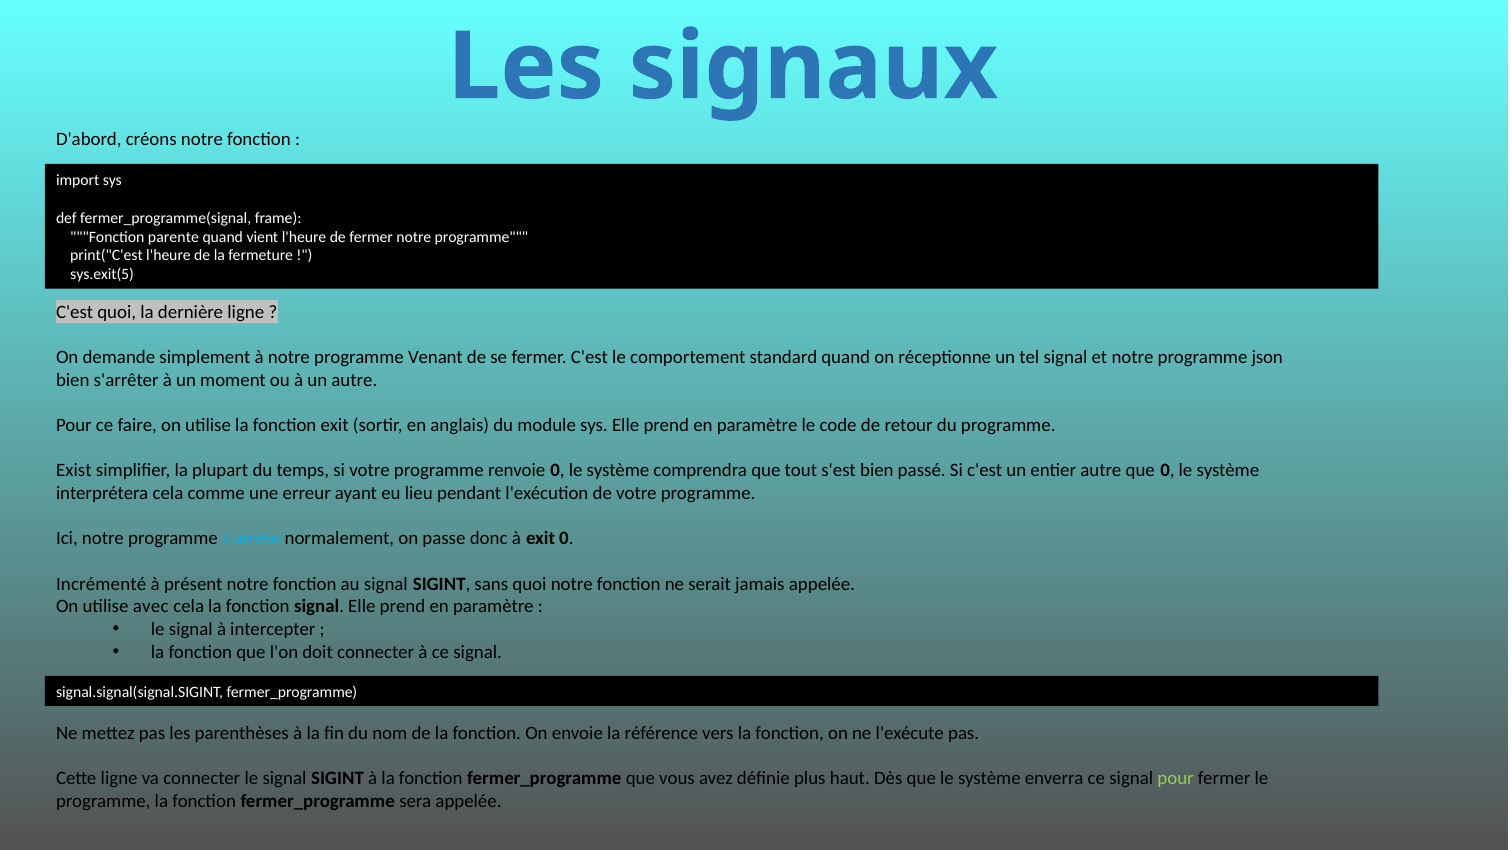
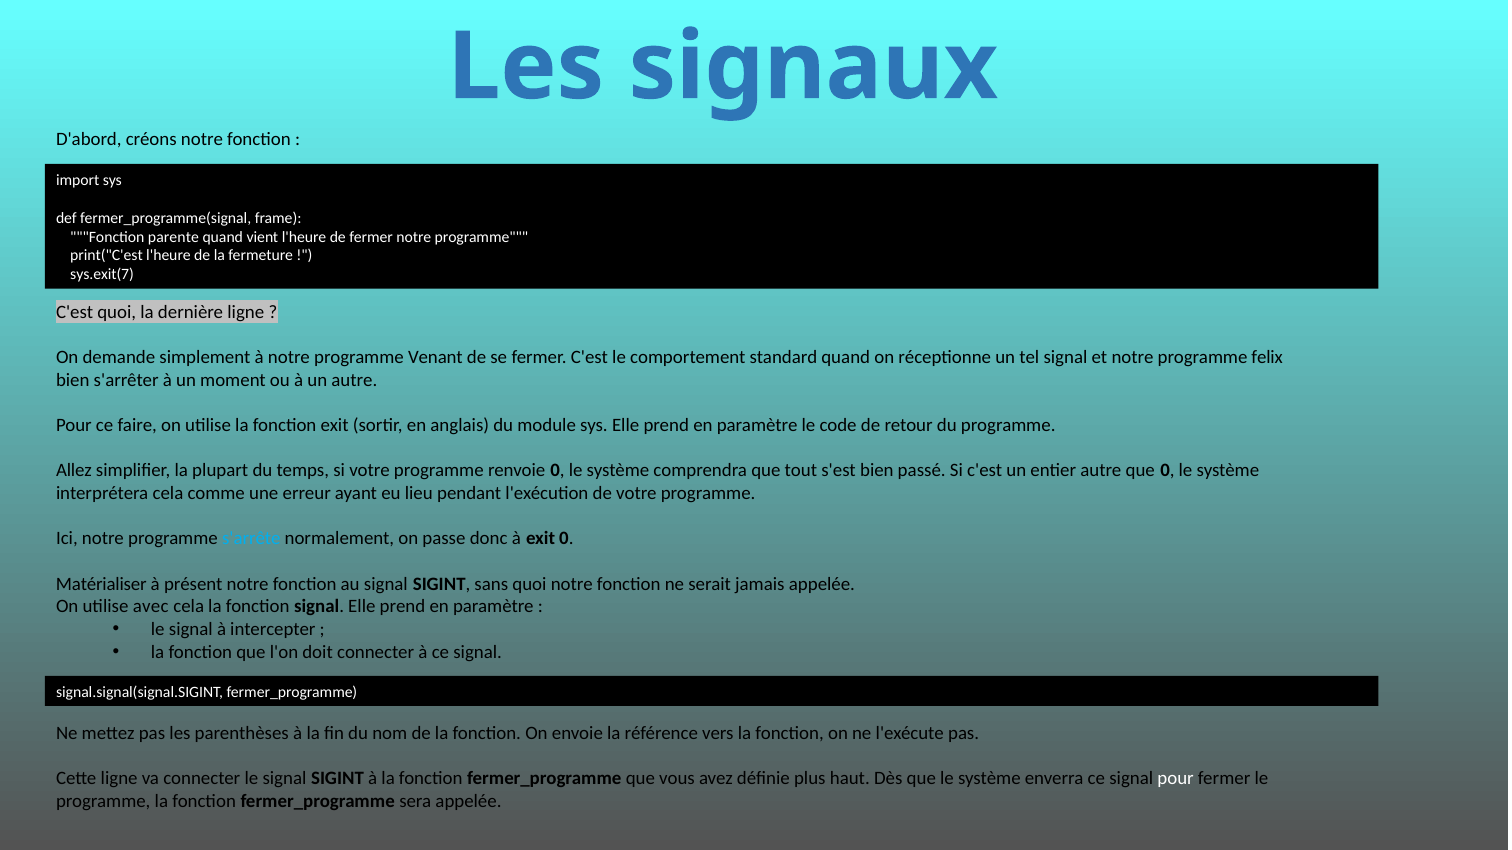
sys.exit(5: sys.exit(5 -> sys.exit(7 (102, 275)
json: json -> felix (1267, 357)
Exist: Exist -> Allez (74, 471)
Incrémenté: Incrémenté -> Matérialiser (101, 584)
pour colour: light green -> white (1176, 779)
